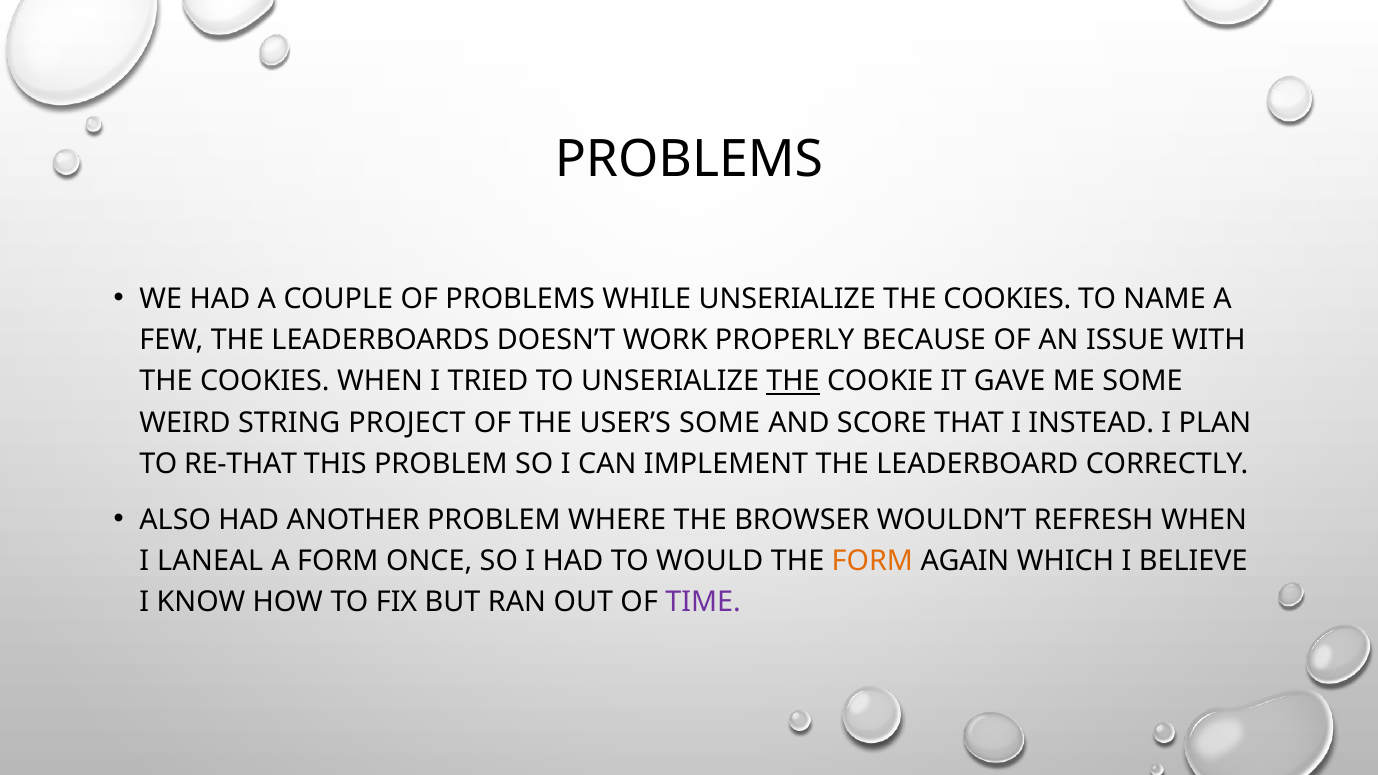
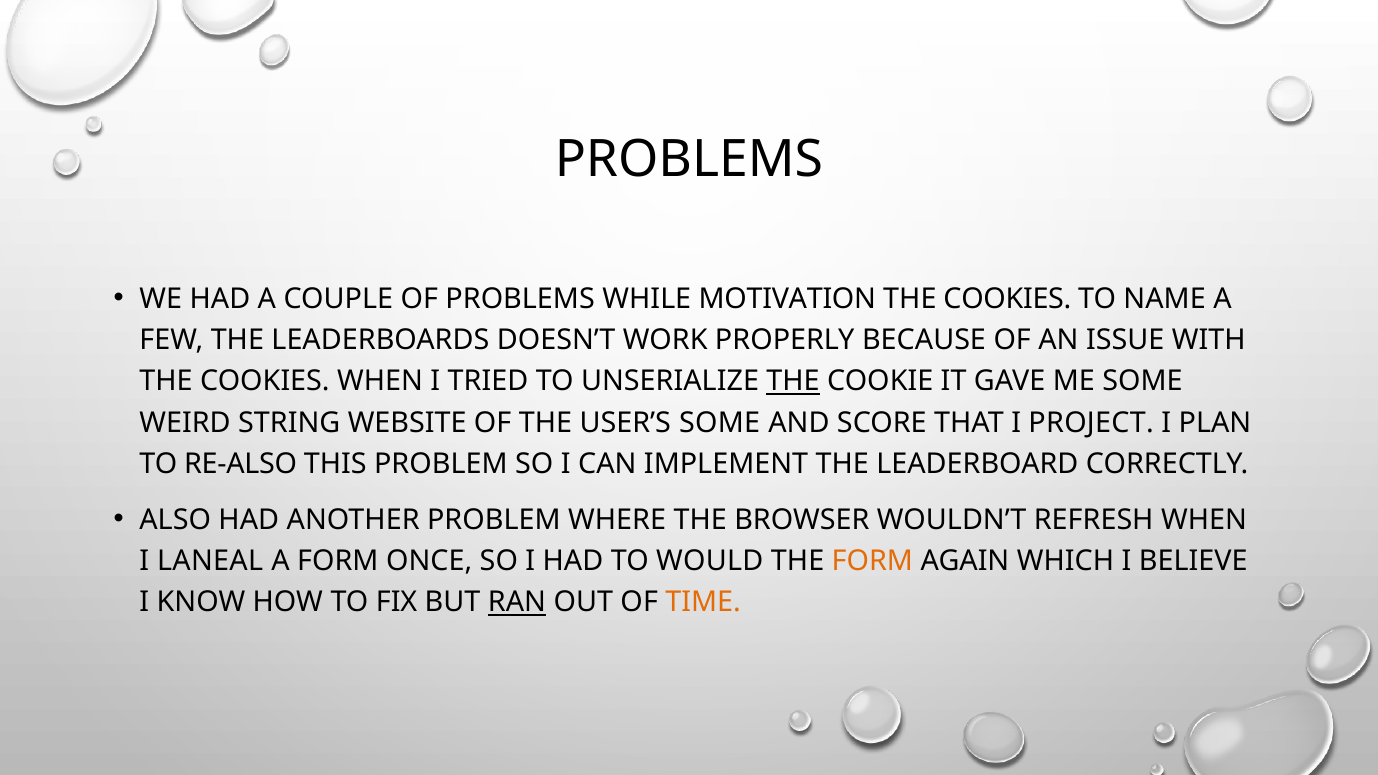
WHILE UNSERIALIZE: UNSERIALIZE -> MOTIVATION (787, 299)
PROJECT: PROJECT -> WEBSITE (407, 423)
INSTEAD: INSTEAD -> PROJECT (1091, 423)
RE-THAT: RE-THAT -> RE-ALSO (241, 464)
RAN underline: none -> present (517, 603)
TIME colour: purple -> orange (703, 603)
